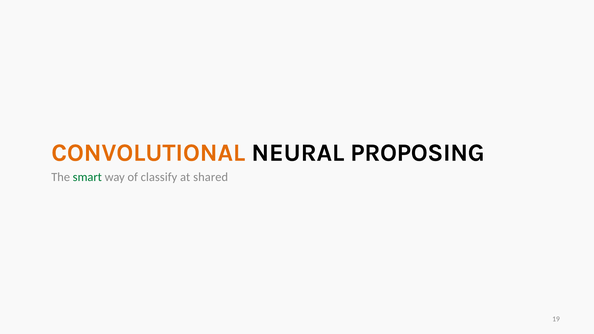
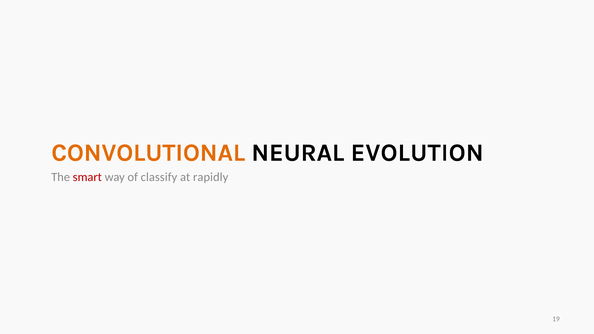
PROPOSING: PROPOSING -> EVOLUTION (417, 153)
smart colour: green -> red (87, 177)
shared: shared -> rapidly (211, 177)
